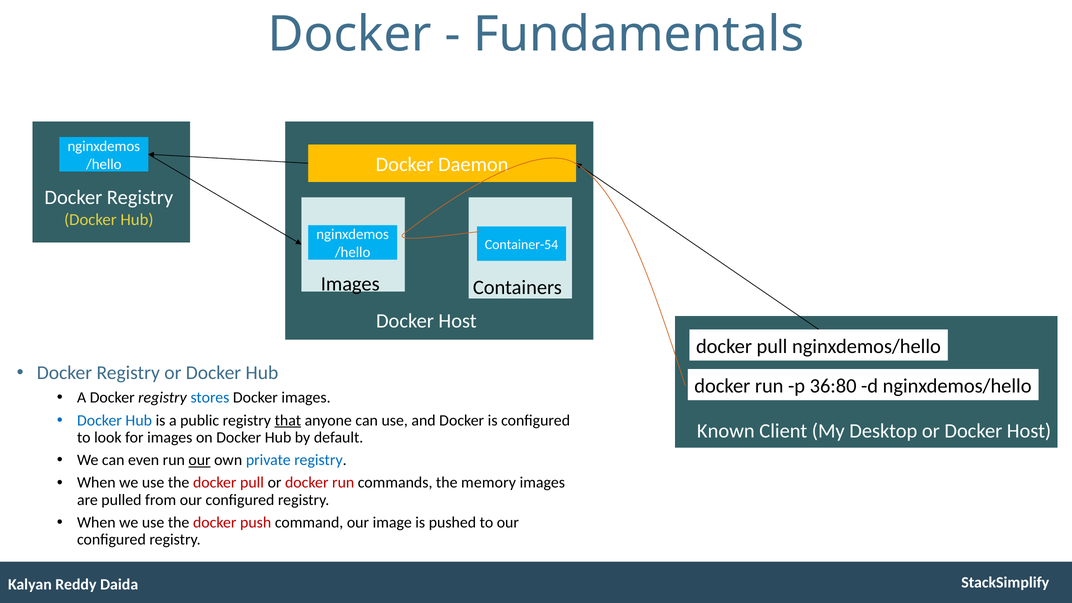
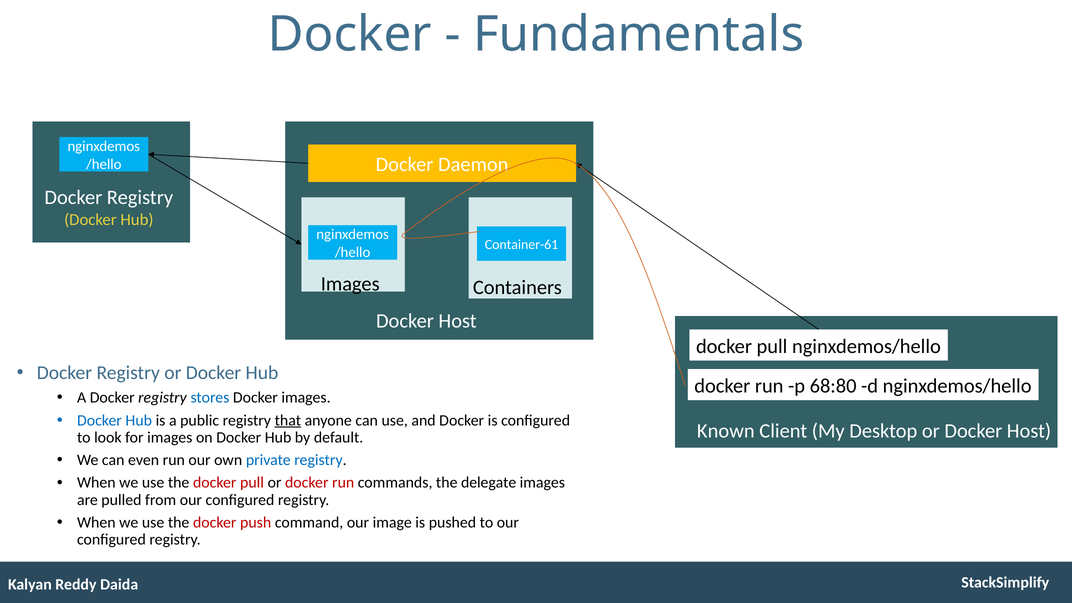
Container-54: Container-54 -> Container-61 (522, 245)
36:80: 36:80 -> 68:80 (833, 386)
our underline: present -> none (200, 460)
memory: memory -> delegate (489, 483)
